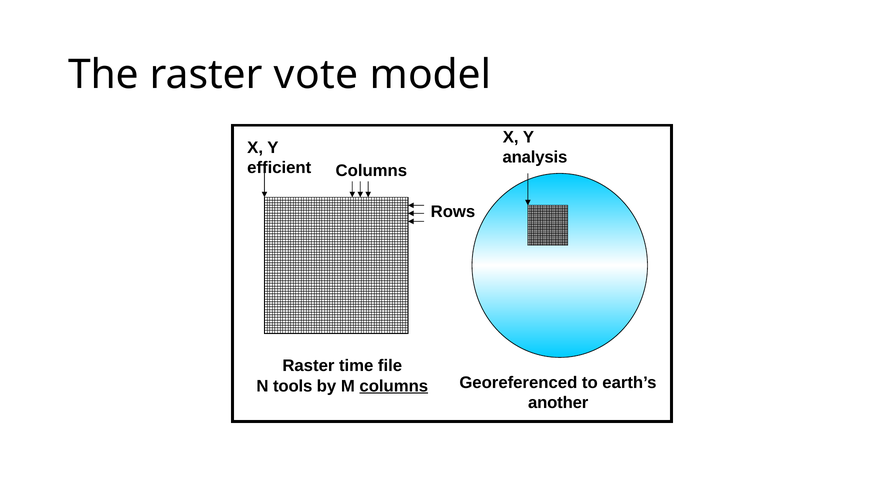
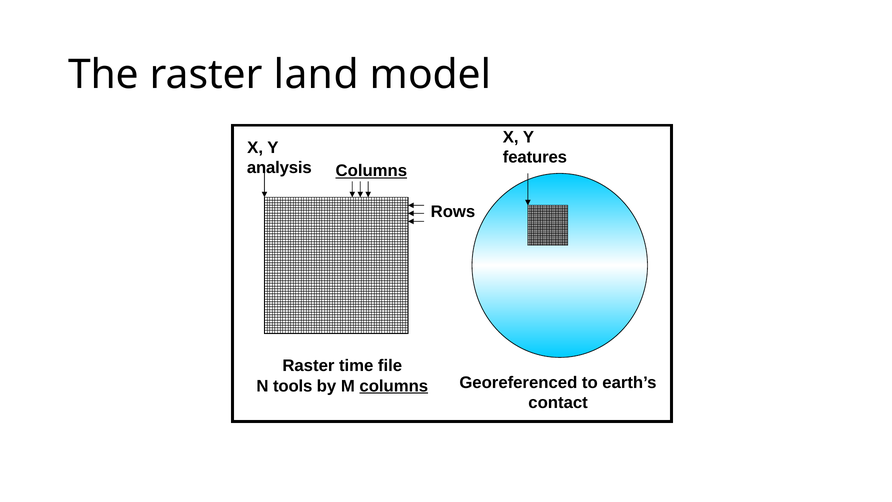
vote: vote -> land (316, 75)
analysis: analysis -> features (535, 157)
efficient: efficient -> analysis (279, 168)
Columns underline: none -> present (371, 171)
another: another -> contact (558, 403)
